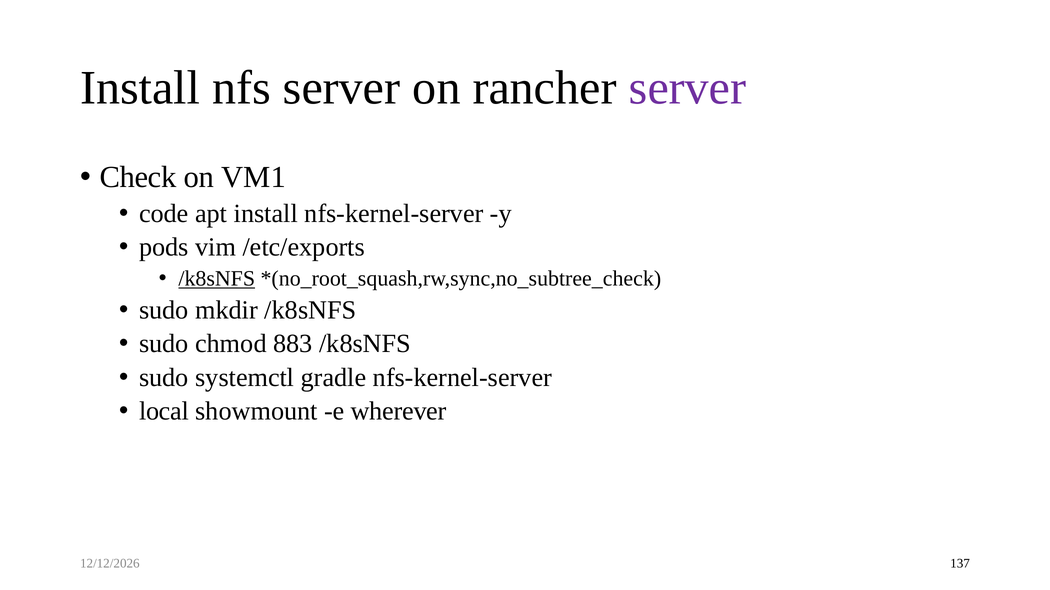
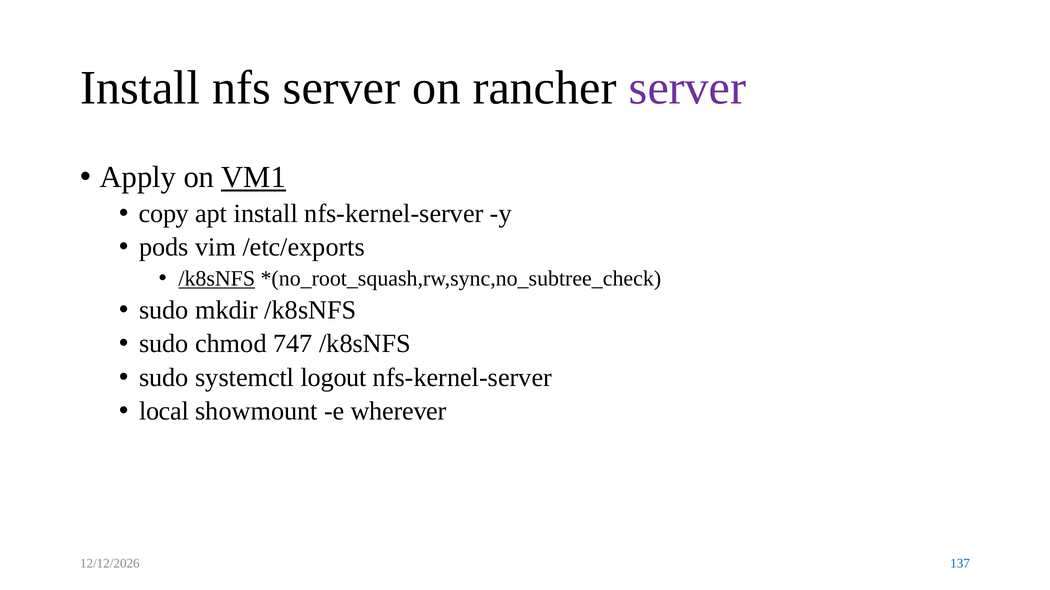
Check: Check -> Apply (138, 177)
VM1 underline: none -> present (254, 177)
code: code -> copy (164, 214)
883: 883 -> 747 (293, 344)
gradle: gradle -> logout (334, 378)
137 colour: black -> blue (960, 564)
